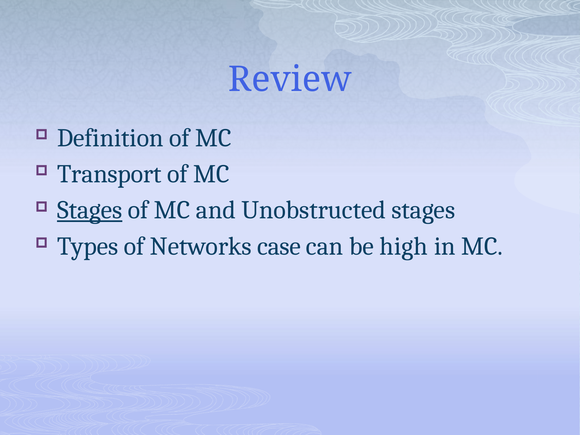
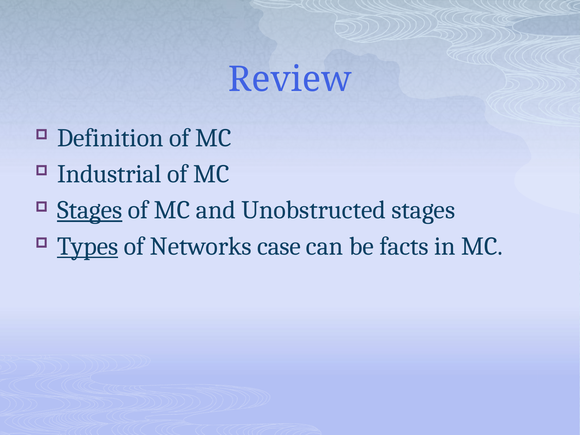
Transport: Transport -> Industrial (109, 174)
Types underline: none -> present (88, 246)
high: high -> facts (404, 246)
